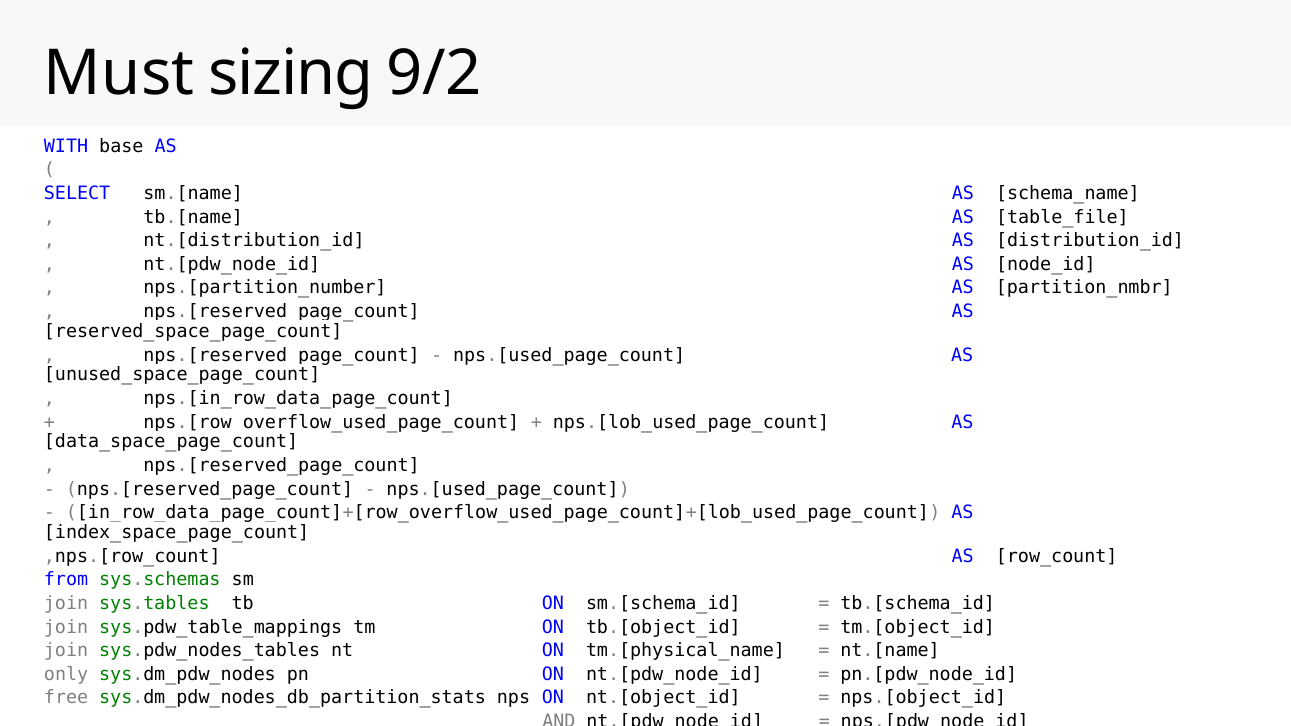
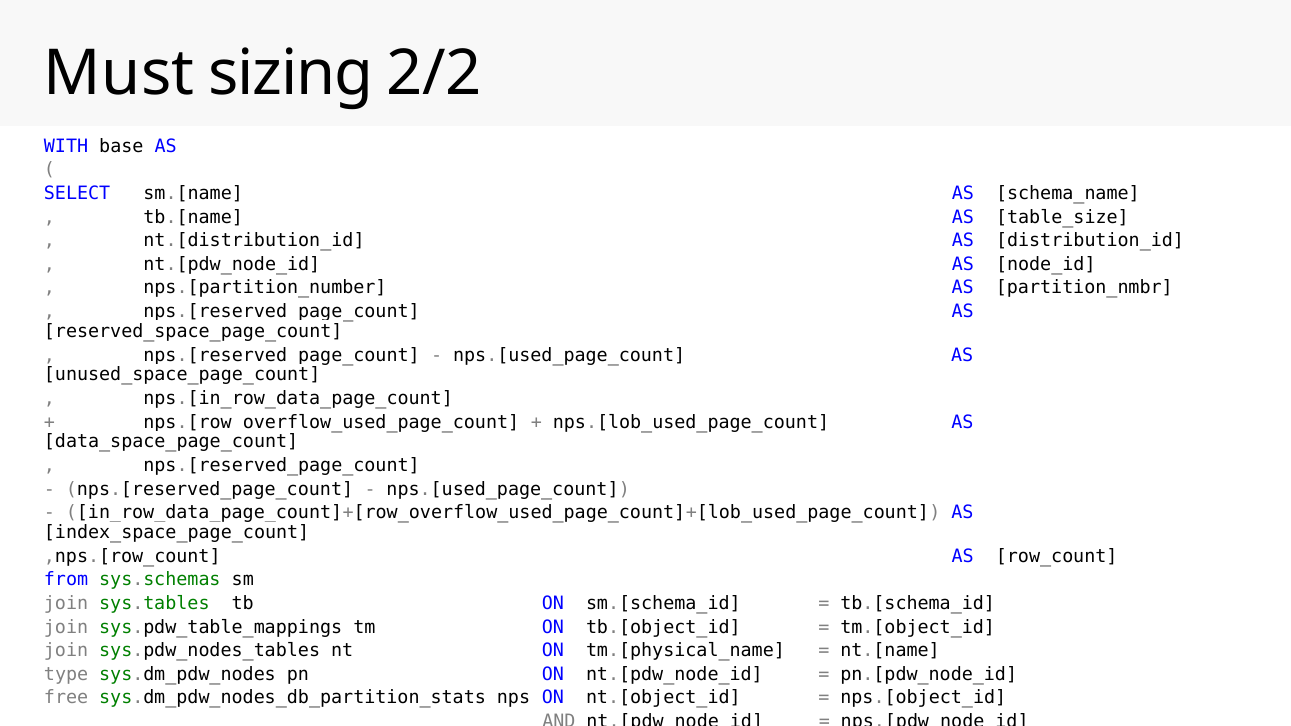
9/2: 9/2 -> 2/2 (434, 74)
table_file: table_file -> table_size (1062, 217)
only: only -> type (66, 674)
